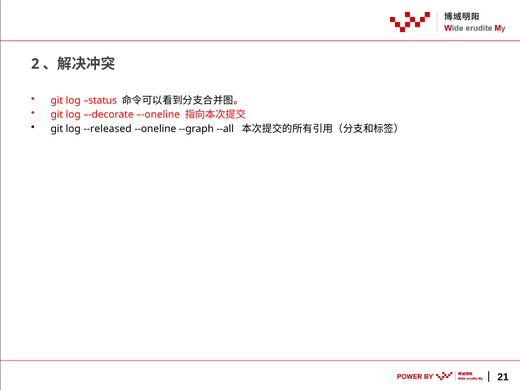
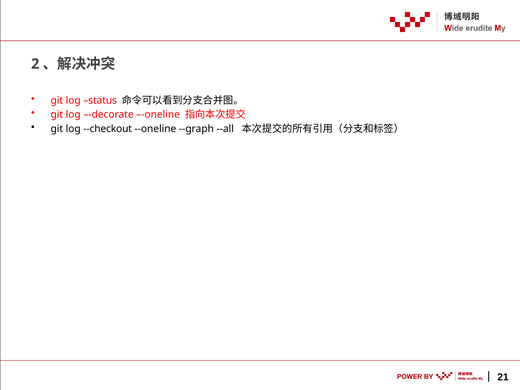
--released: --released -> --checkout (108, 129)
